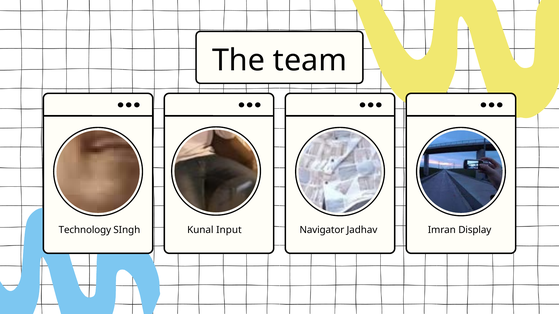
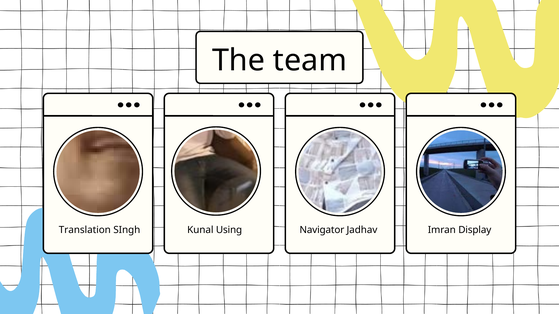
Technology: Technology -> Translation (85, 230)
Input: Input -> Using (229, 230)
